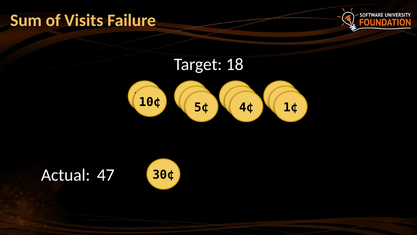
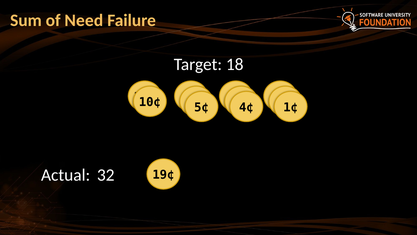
Visits: Visits -> Need (84, 20)
47: 47 -> 32 (106, 175)
30¢: 30¢ -> 19¢ (163, 175)
